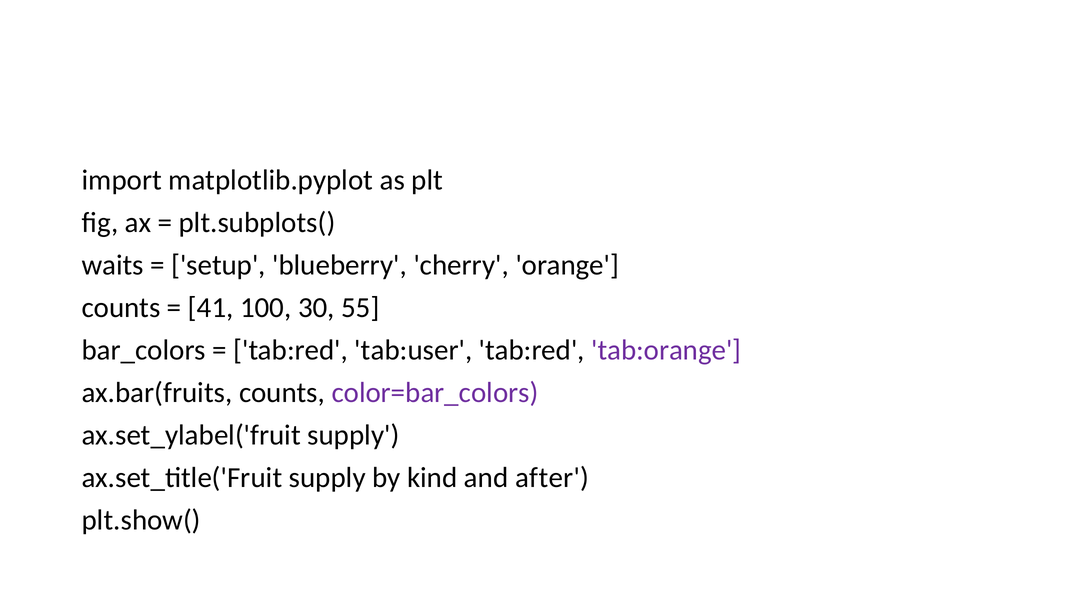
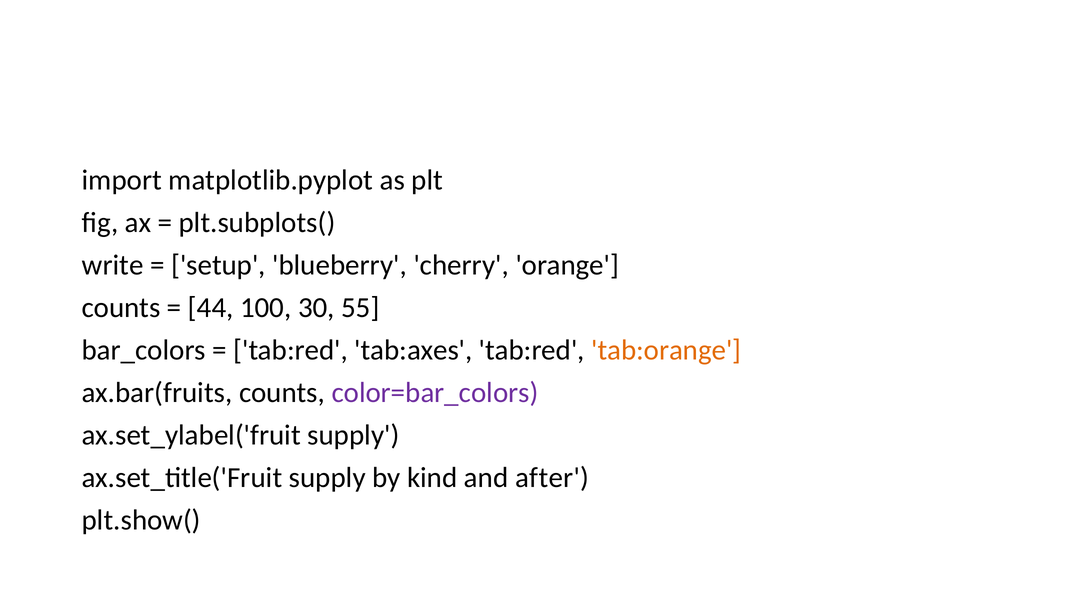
waits: waits -> write (113, 265)
41: 41 -> 44 (211, 308)
tab:user: tab:user -> tab:axes (413, 350)
tab:orange colour: purple -> orange (666, 350)
